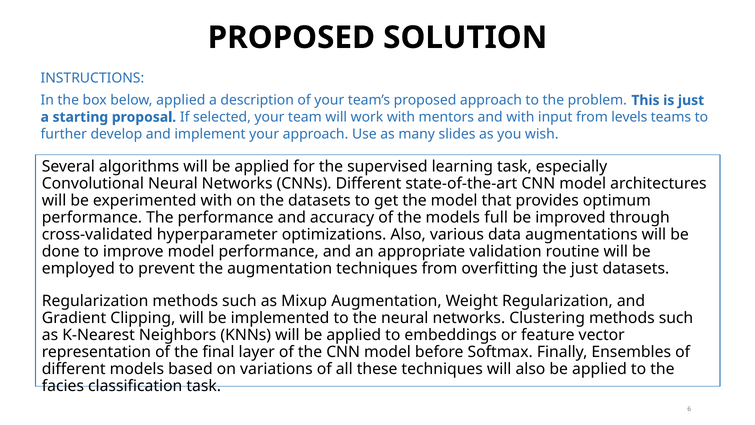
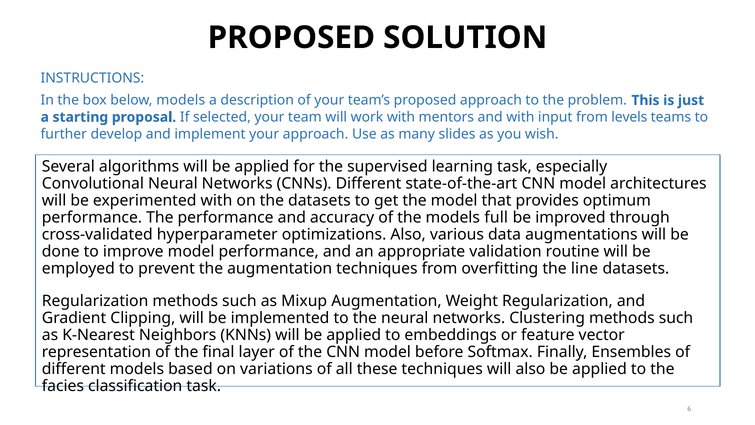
below applied: applied -> models (181, 100)
the just: just -> line (584, 268)
